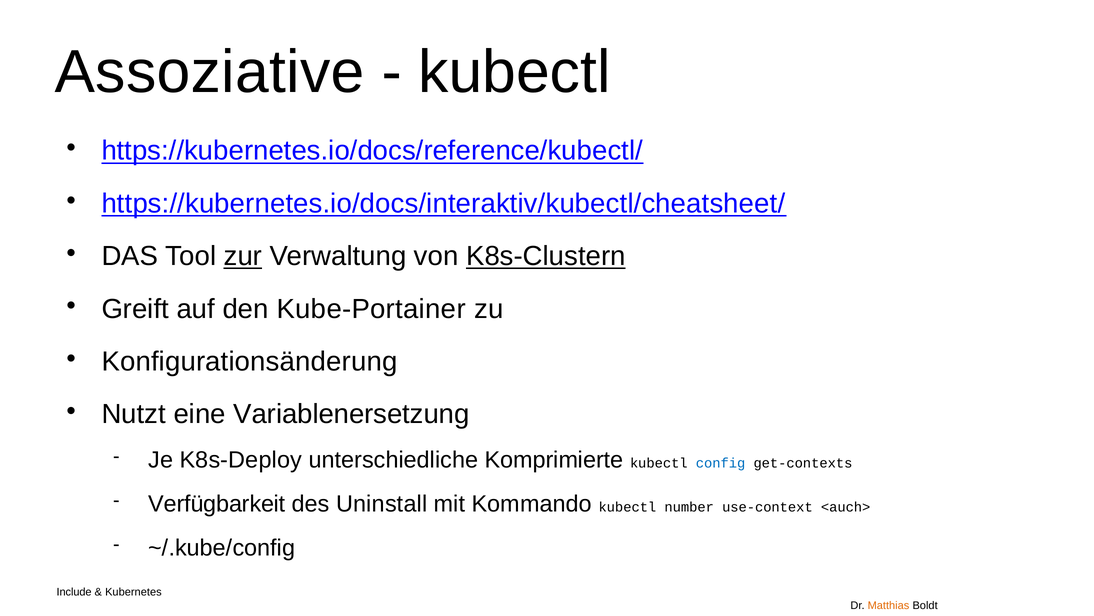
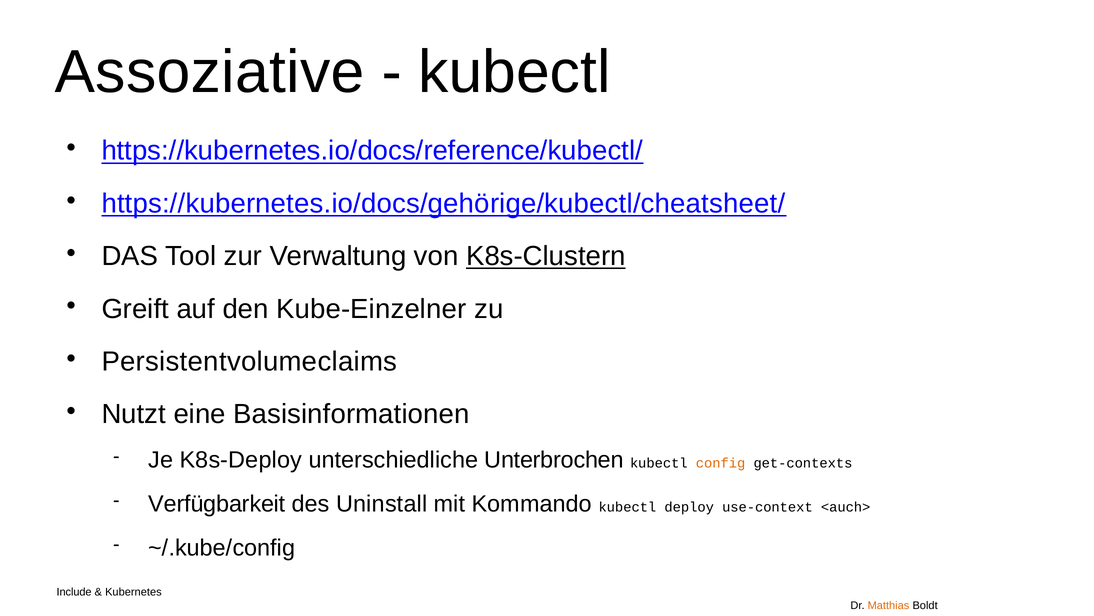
https://kubernetes.io/docs/interaktiv/kubectl/cheatsheet/: https://kubernetes.io/docs/interaktiv/kubectl/cheatsheet/ -> https://kubernetes.io/docs/gehörige/kubectl/cheatsheet/ (443, 203)
zur underline: present -> none (243, 256)
Kube-Portainer: Kube-Portainer -> Kube-Einzelner (371, 309)
Konfigurationsänderung: Konfigurationsänderung -> Persistentvolumeclaims (249, 361)
Variablenersetzung: Variablenersetzung -> Basisinformationen (351, 414)
Komprimierte: Komprimierte -> Unterbrochen (554, 460)
config colour: blue -> orange (721, 463)
number: number -> deploy (689, 507)
